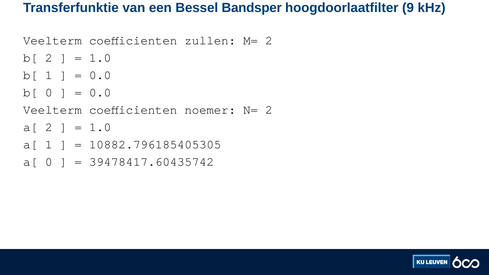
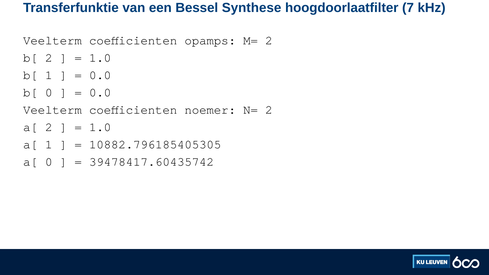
Bandsper: Bandsper -> Synthese (252, 8)
9: 9 -> 7 (408, 8)
zullen: zullen -> opamps (210, 41)
